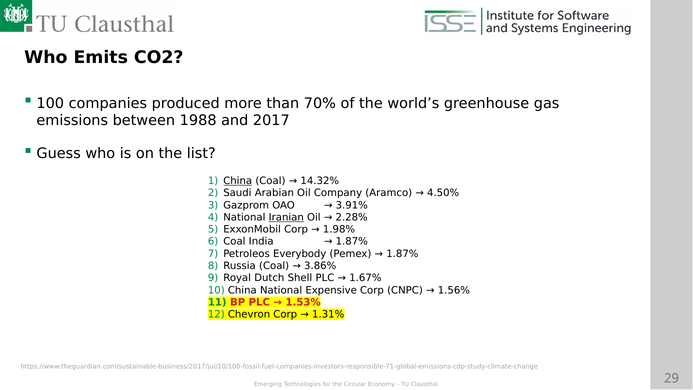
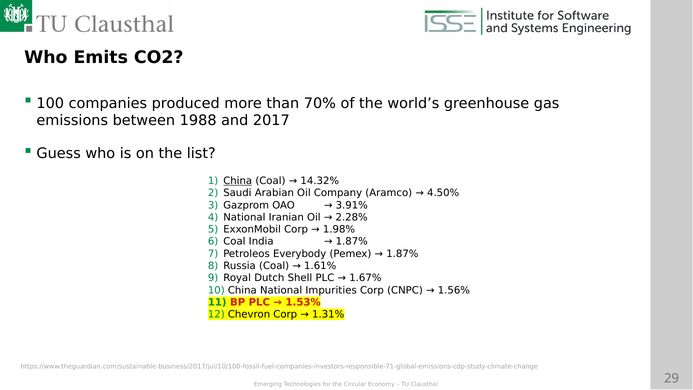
Iranian underline: present -> none (286, 217)
3.86%: 3.86% -> 1.61% (320, 266)
Expensive: Expensive -> Impurities (331, 290)
